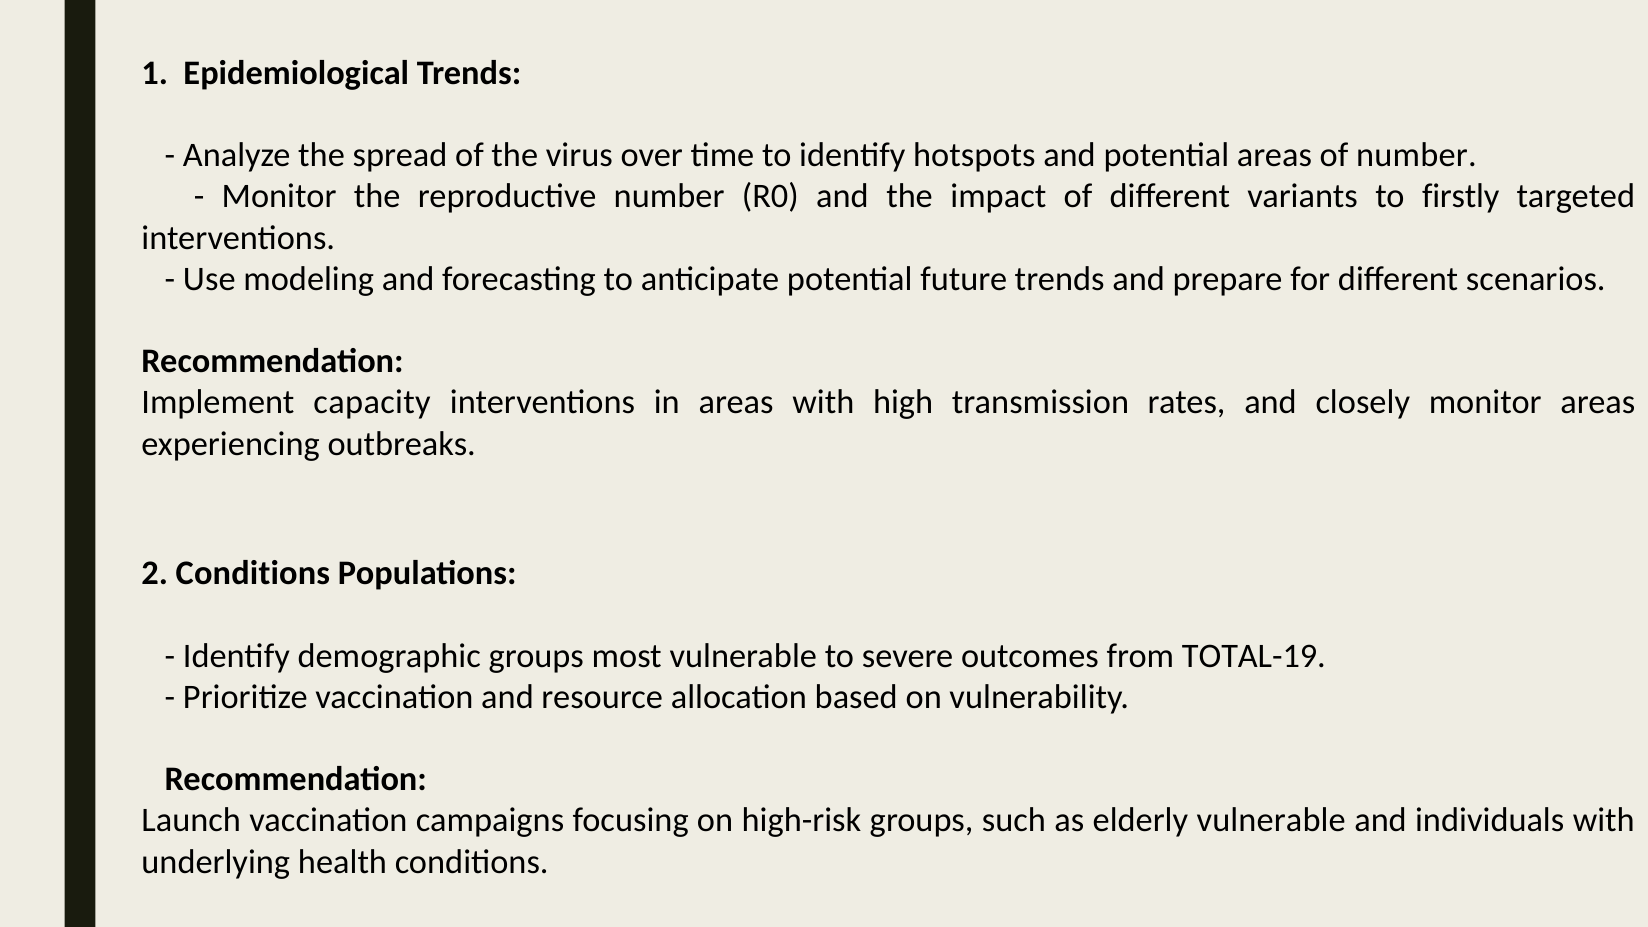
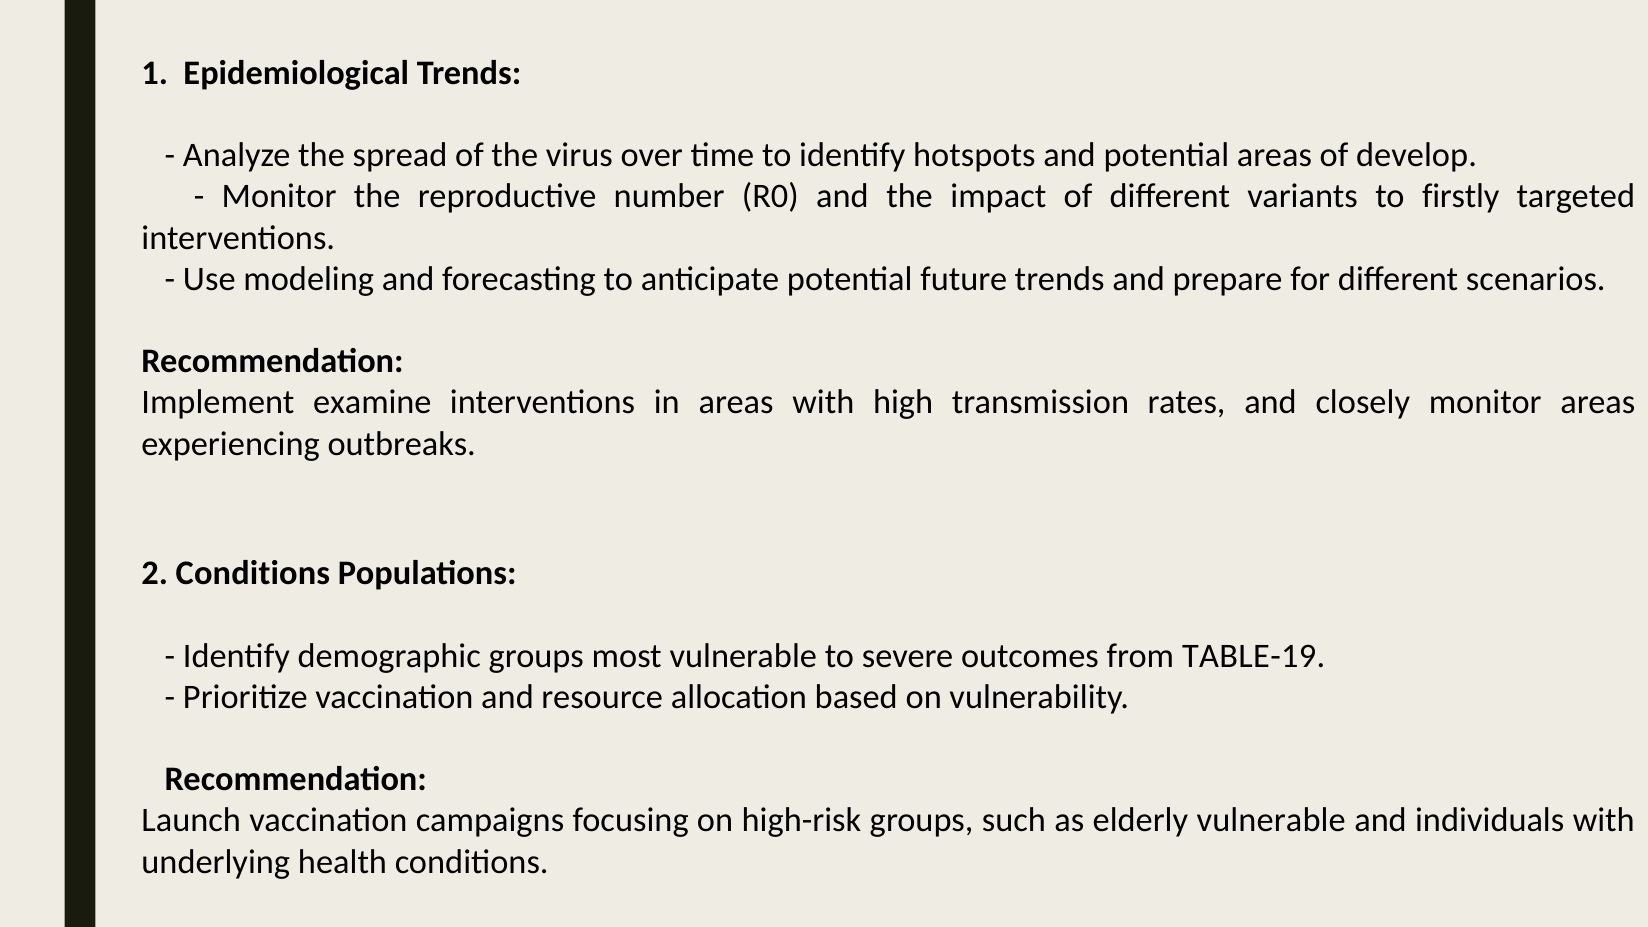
of number: number -> develop (1417, 155)
capacity: capacity -> examine (372, 403)
TOTAL-19: TOTAL-19 -> TABLE-19 (1254, 656)
